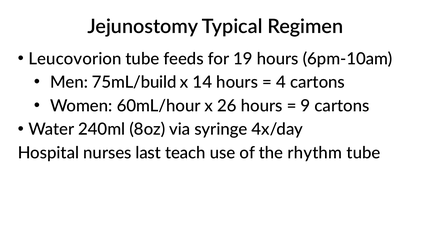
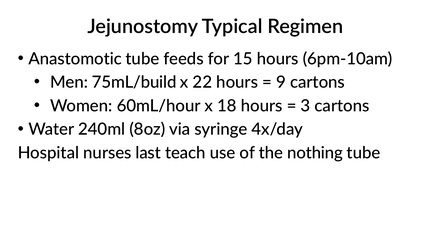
Leucovorion: Leucovorion -> Anastomotic (75, 59)
19: 19 -> 15 (243, 59)
14: 14 -> 22 (202, 82)
4: 4 -> 9 (281, 82)
26: 26 -> 18 (227, 106)
9: 9 -> 3 (306, 106)
rhythm: rhythm -> nothing (315, 153)
